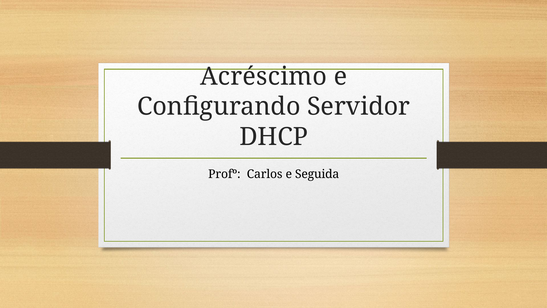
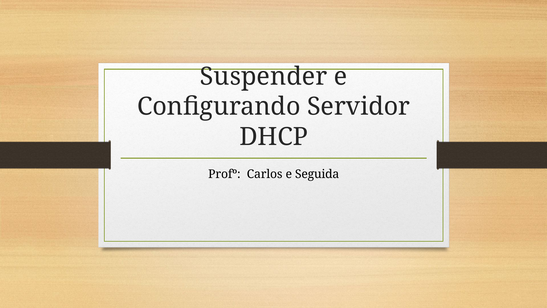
Acréscimo: Acréscimo -> Suspender (264, 76)
